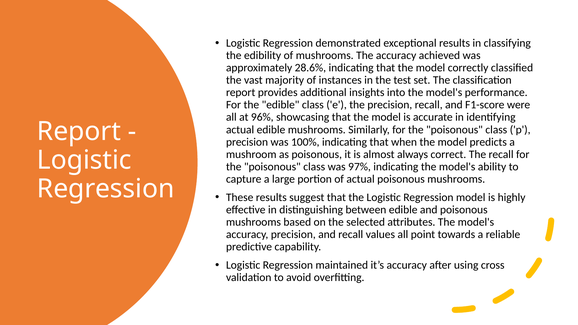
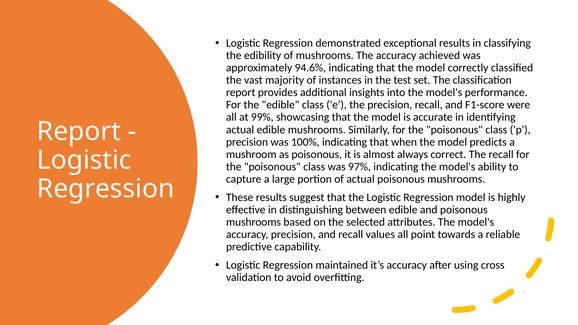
28.6%: 28.6% -> 94.6% (310, 68)
96%: 96% -> 99% (262, 117)
